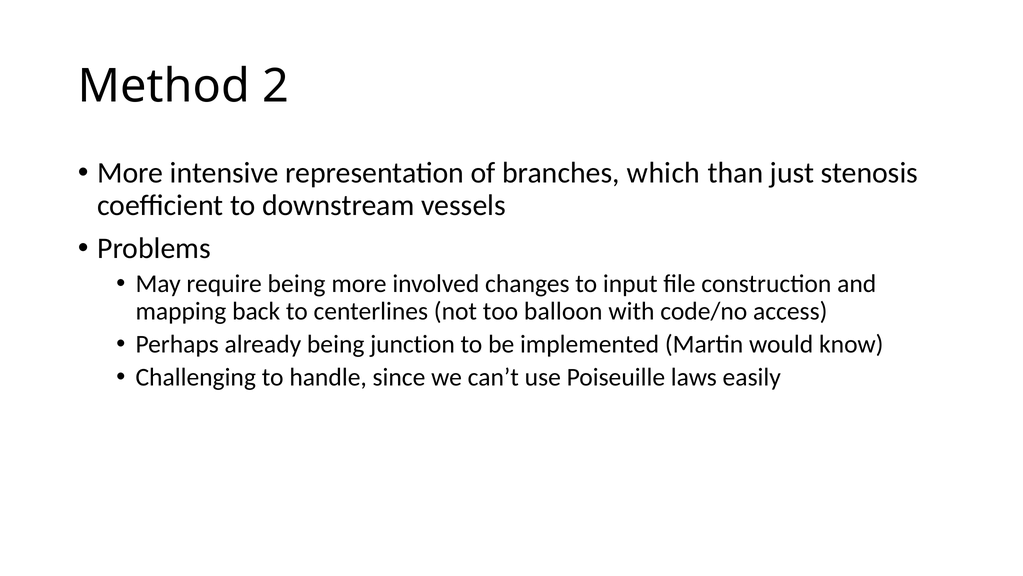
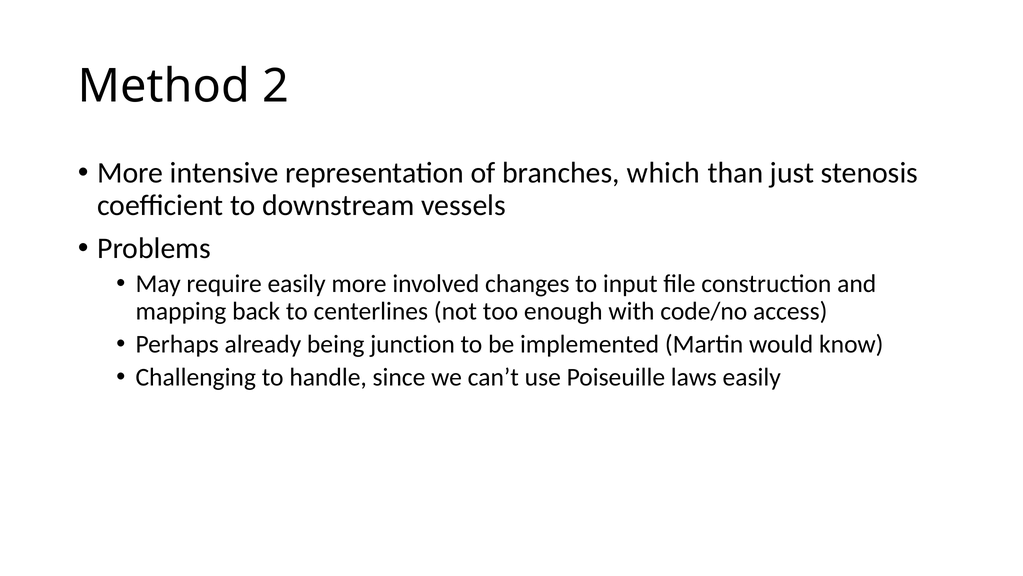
require being: being -> easily (297, 283)
balloon: balloon -> enough (563, 311)
